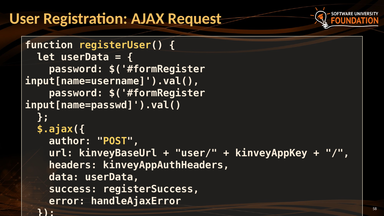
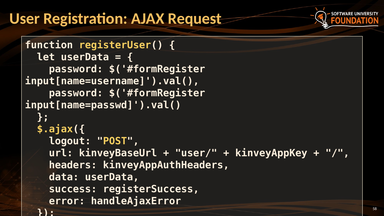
author: author -> logout (70, 141)
